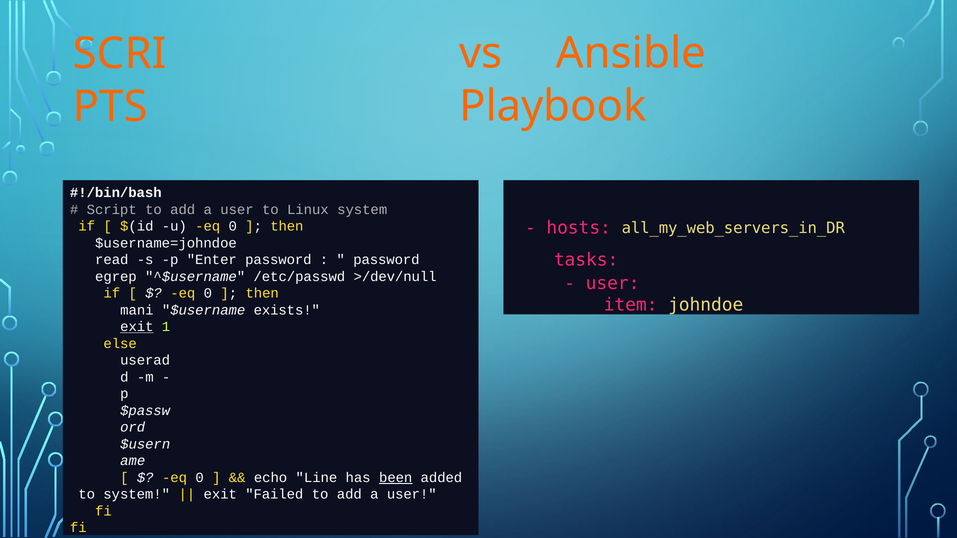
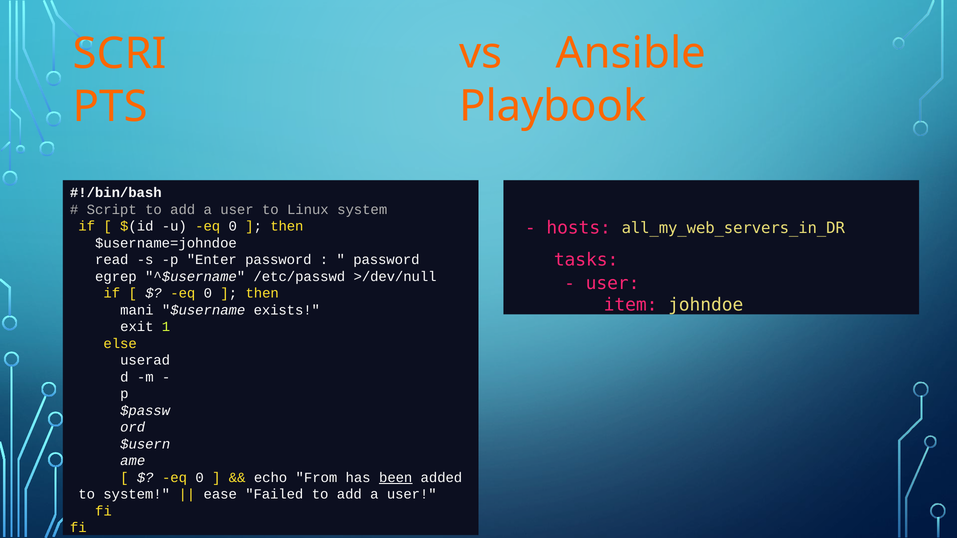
exit underline: present -> none (137, 327)
Line: Line -> From (316, 478)
exit: exit -> ease (220, 495)
